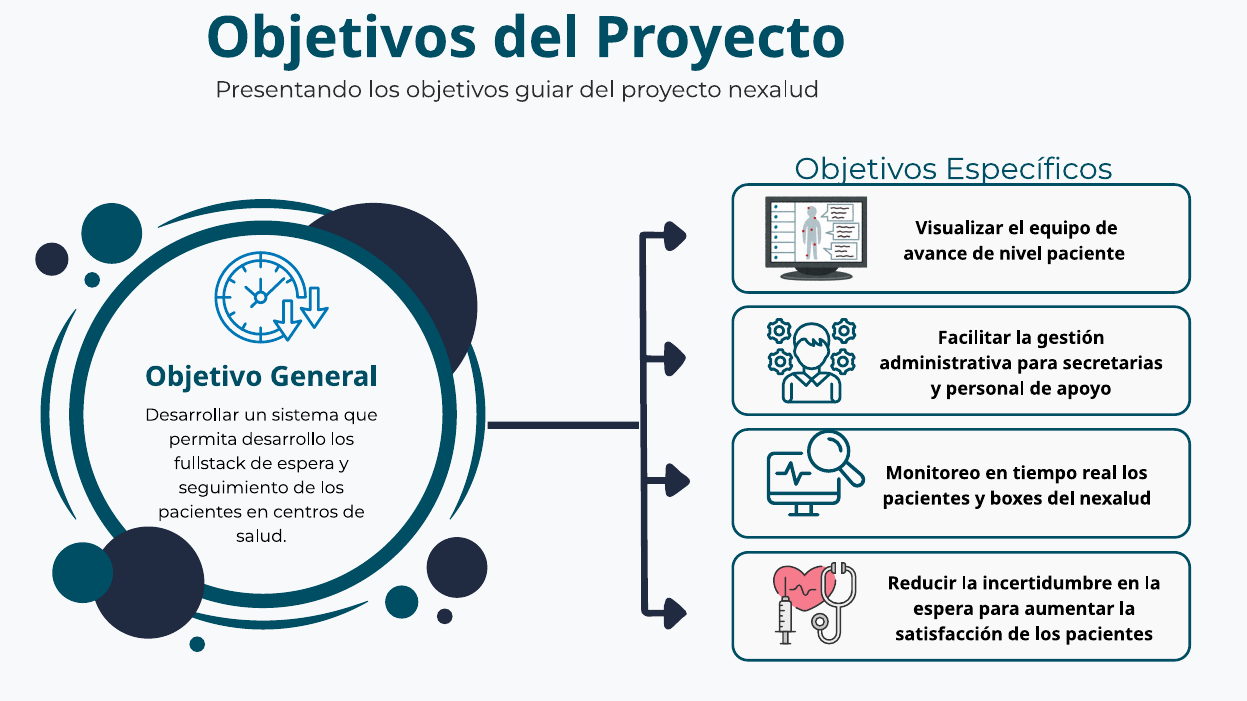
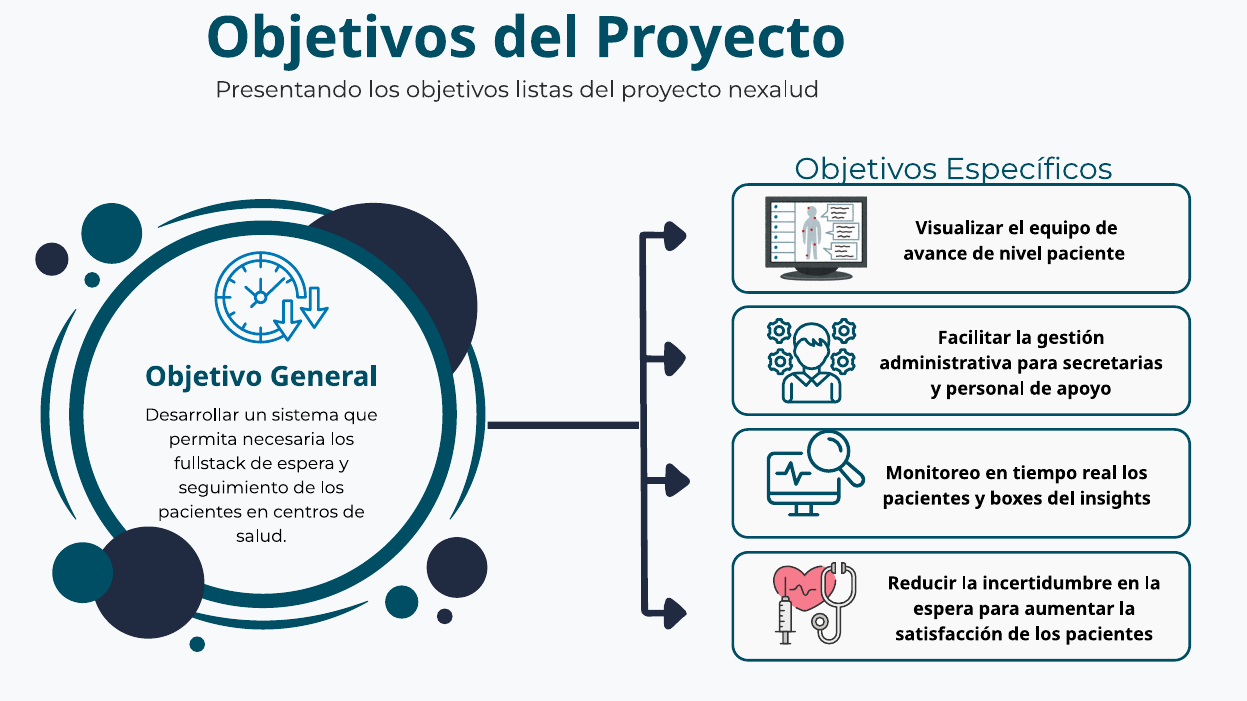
guiar: guiar -> listas (544, 90)
desarrollo: desarrollo -> necesaria (284, 439)
del nexalud: nexalud -> insights (1115, 499)
